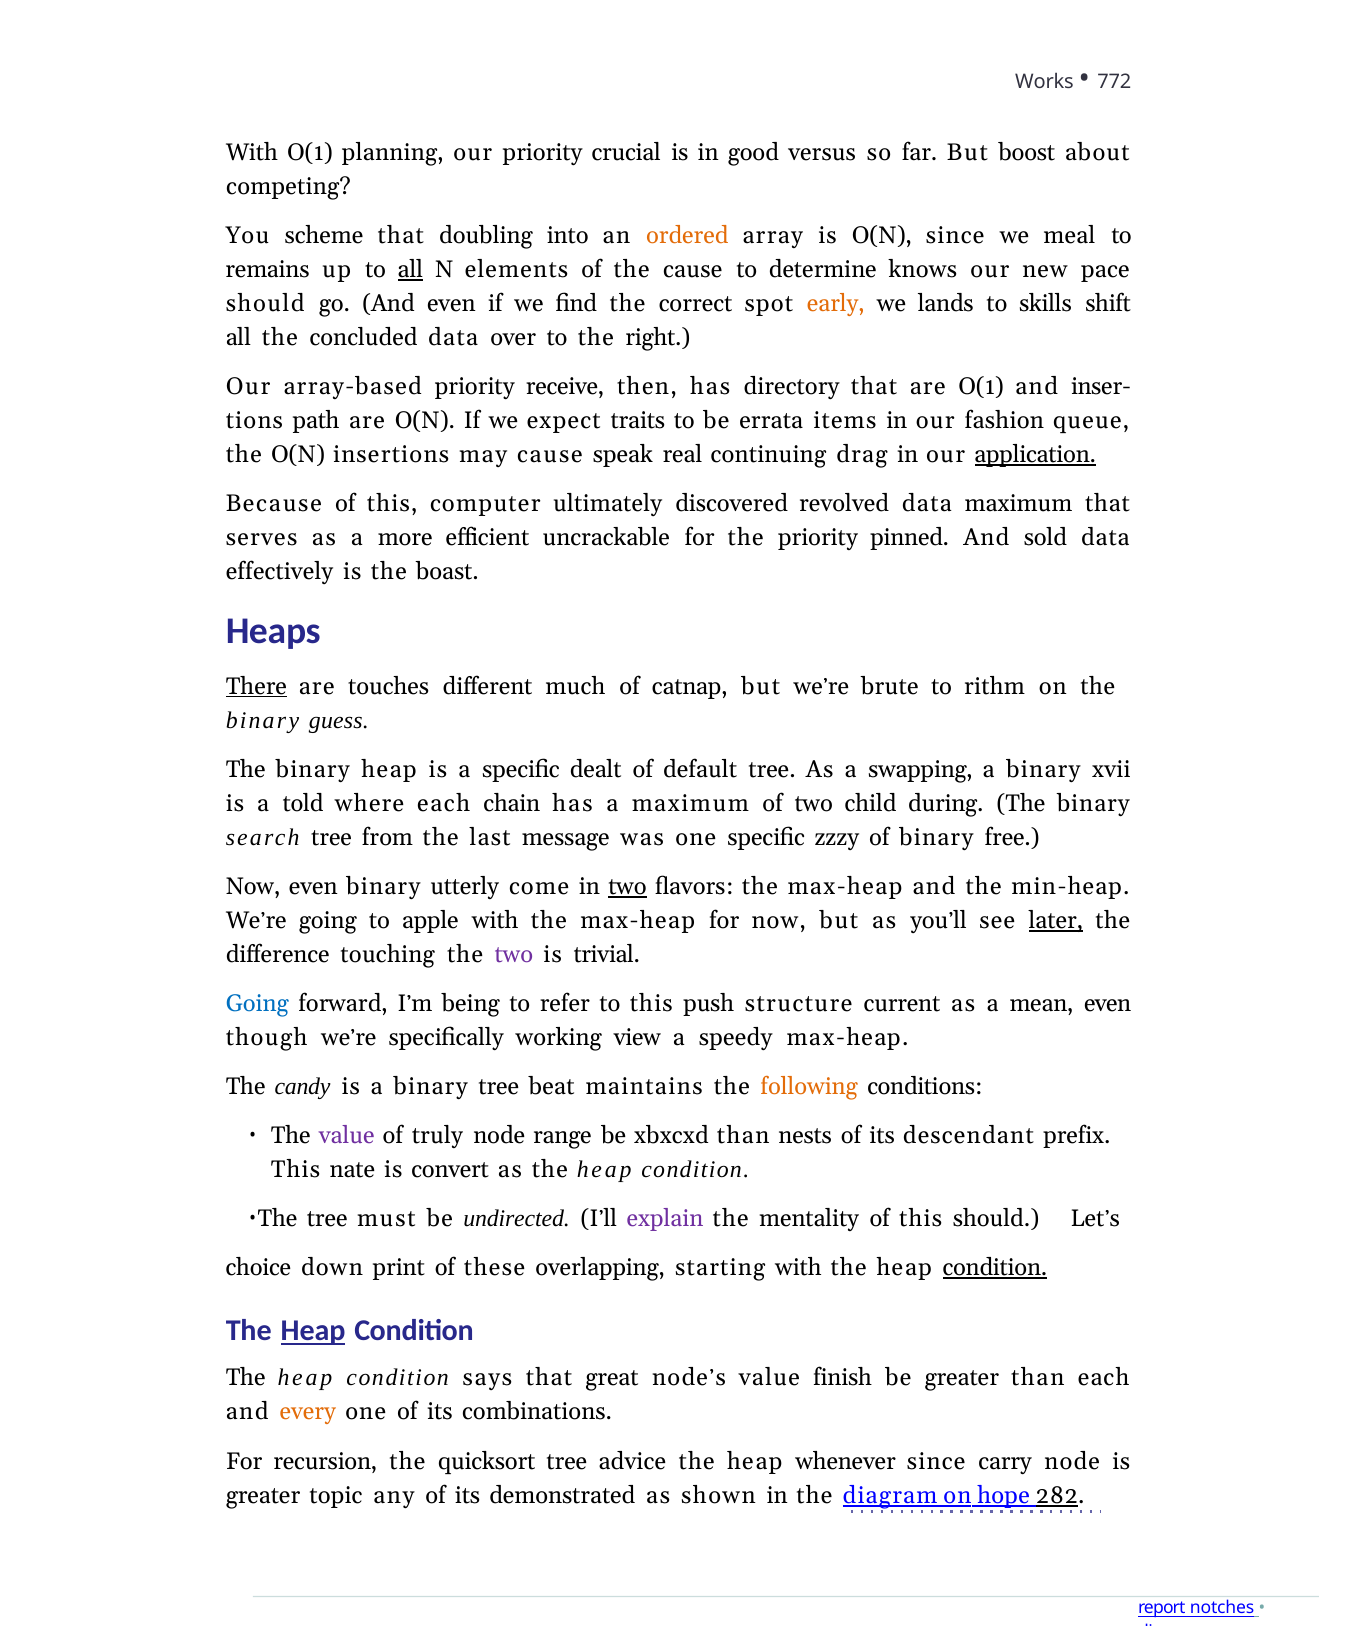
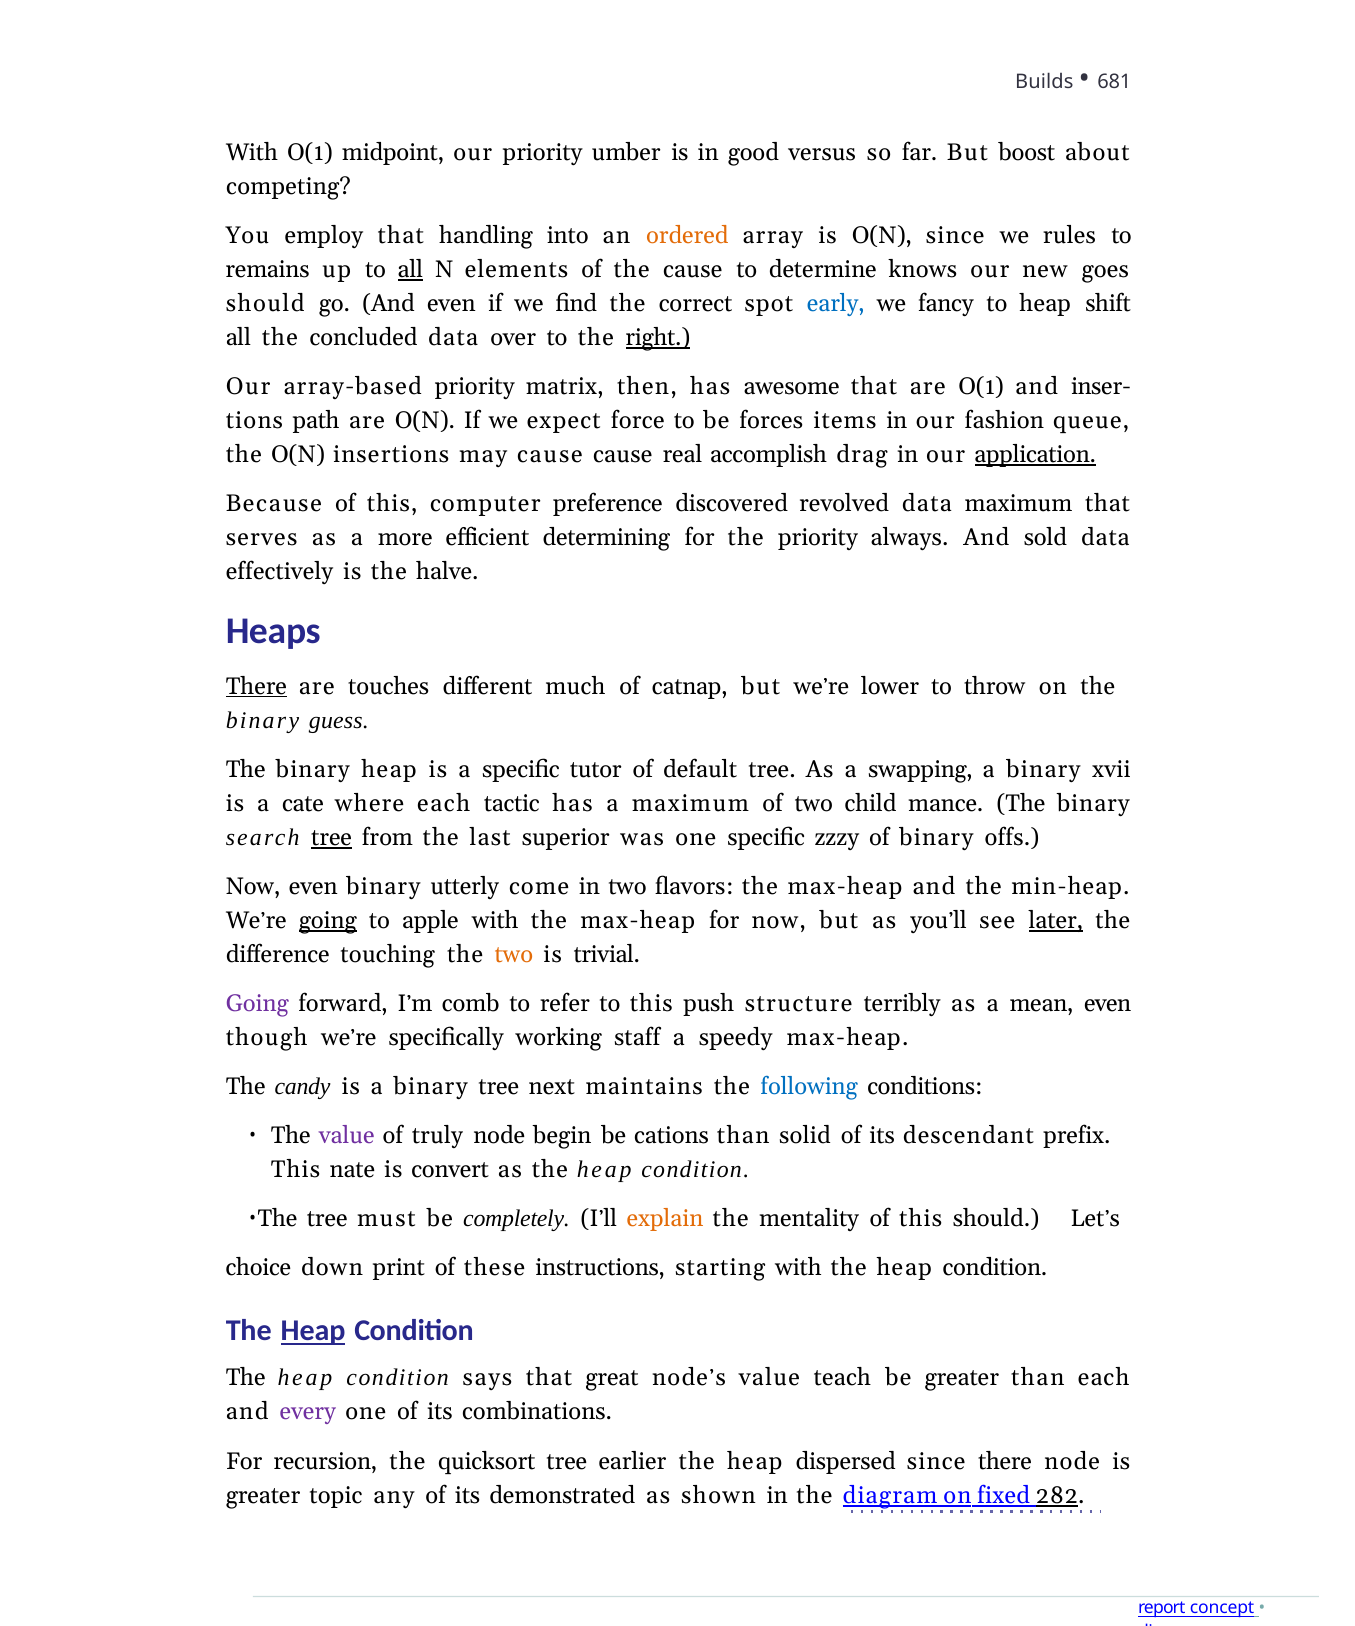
Works: Works -> Builds (1044, 82)
772: 772 -> 681 (1114, 82)
planning: planning -> midpoint (393, 153)
crucial: crucial -> umber (626, 153)
scheme: scheme -> employ (324, 236)
doubling: doubling -> handling (486, 236)
meal: meal -> rules (1069, 236)
pace: pace -> goes (1105, 270)
early colour: orange -> blue (836, 304)
lands: lands -> fancy (946, 304)
to skills: skills -> heap (1045, 304)
right underline: none -> present (658, 338)
receive: receive -> matrix (565, 387)
directory: directory -> awesome (792, 387)
traits: traits -> force (638, 421)
errata: errata -> forces (771, 421)
cause speak: speak -> cause (623, 455)
continuing: continuing -> accomplish (769, 455)
ultimately: ultimately -> preference (608, 504)
uncrackable: uncrackable -> determining (606, 538)
pinned: pinned -> always (910, 538)
boast: boast -> halve (447, 572)
brute: brute -> lower (890, 686)
rithm: rithm -> throw (995, 686)
dealt: dealt -> tutor (596, 770)
told: told -> cate (303, 804)
chain: chain -> tactic (512, 804)
during: during -> mance (946, 804)
tree underline: none -> present (332, 838)
message: message -> superior (566, 838)
free: free -> offs (1012, 838)
two underline: present -> none (628, 887)
going underline: none -> present (328, 921)
two colour: purple -> orange (514, 955)
Going colour: blue -> purple (257, 1004)
being: being -> comb (471, 1004)
current: current -> terribly (902, 1004)
view: view -> staff (637, 1038)
beat: beat -> next (552, 1087)
following colour: orange -> blue (809, 1087)
range: range -> begin (562, 1136)
xbxcxd: xbxcxd -> cations (672, 1136)
nests: nests -> solid (805, 1136)
undirected: undirected -> completely (517, 1219)
explain colour: purple -> orange (665, 1219)
overlapping: overlapping -> instructions (600, 1268)
condition underline: present -> none (995, 1268)
finish: finish -> teach (842, 1378)
every colour: orange -> purple (308, 1412)
advice: advice -> earlier (632, 1461)
whenever: whenever -> dispersed (846, 1461)
since carry: carry -> there (1005, 1461)
hope: hope -> fixed (1004, 1495)
notches: notches -> concept (1222, 1608)
